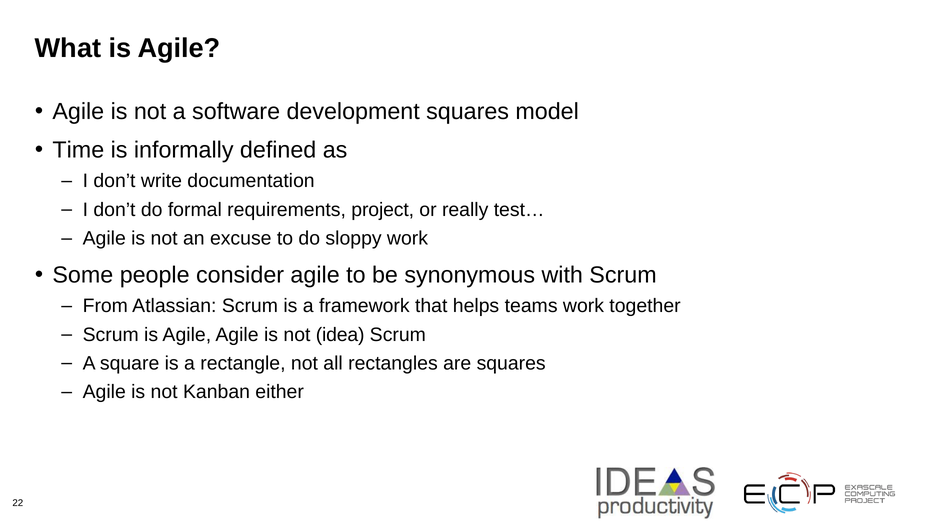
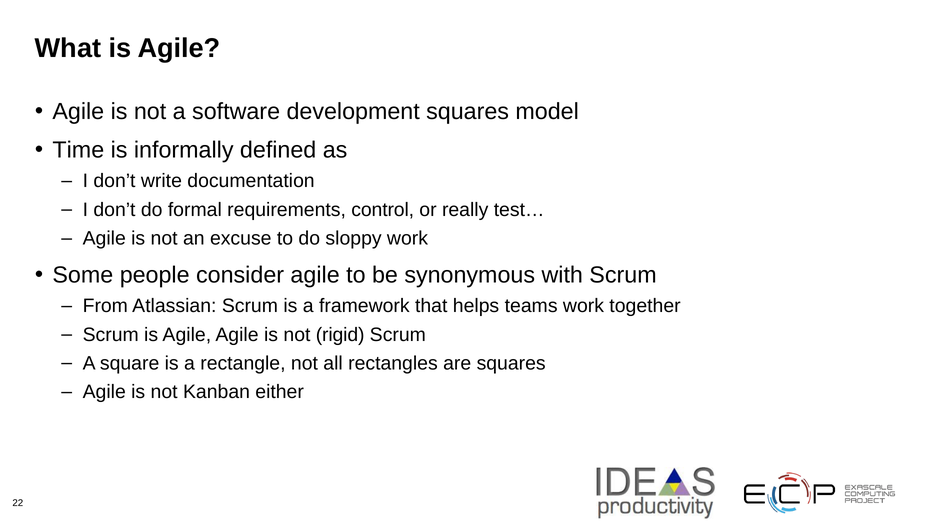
project: project -> control (383, 210)
idea: idea -> rigid (340, 335)
